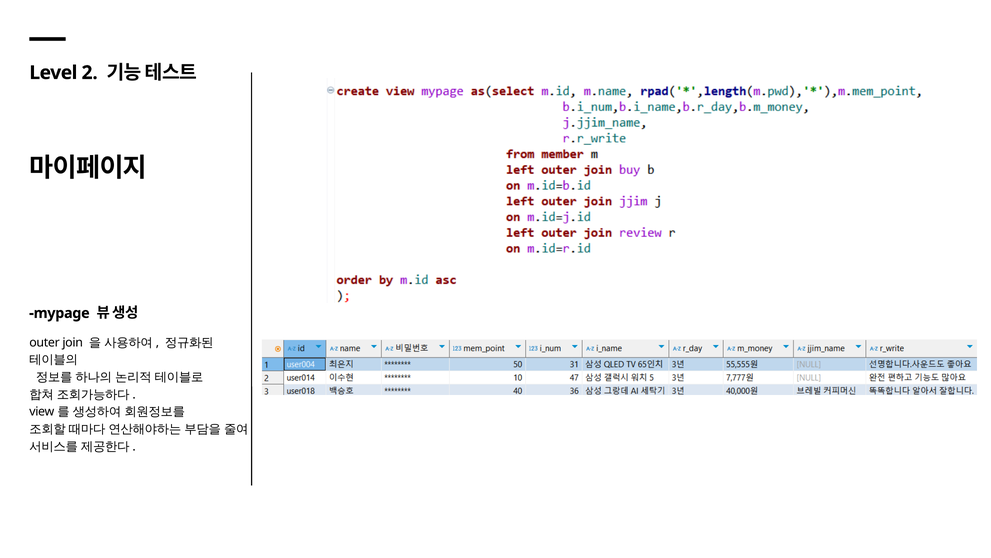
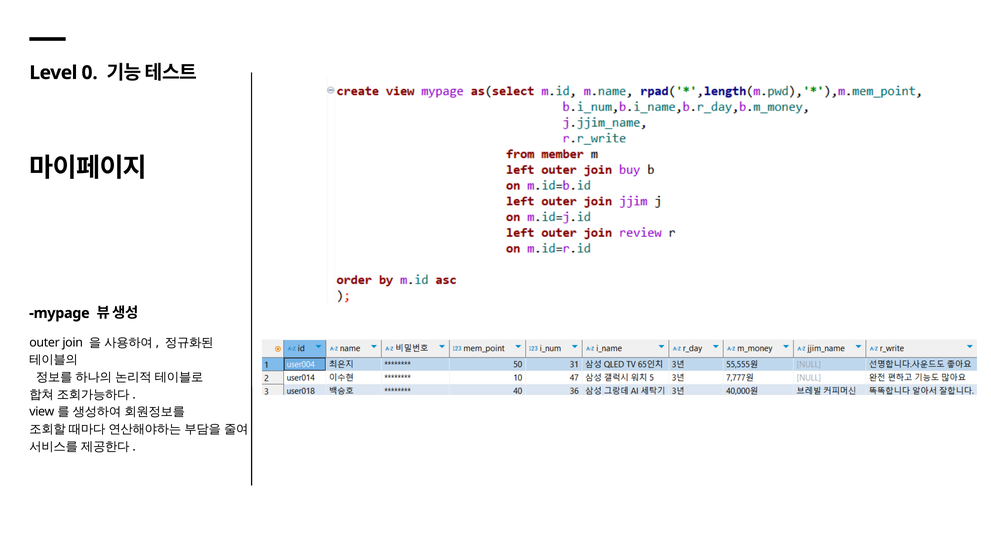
2: 2 -> 0 (90, 73)
